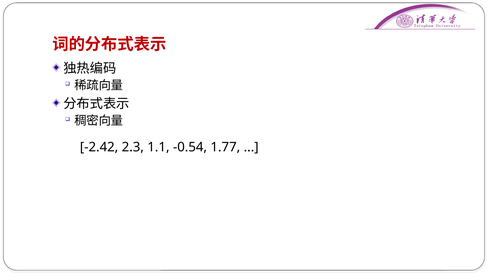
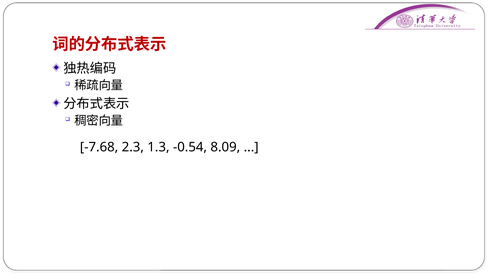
-2.42: -2.42 -> -7.68 (99, 147)
1.1: 1.1 -> 1.3 (158, 147)
1.77: 1.77 -> 8.09 (225, 147)
